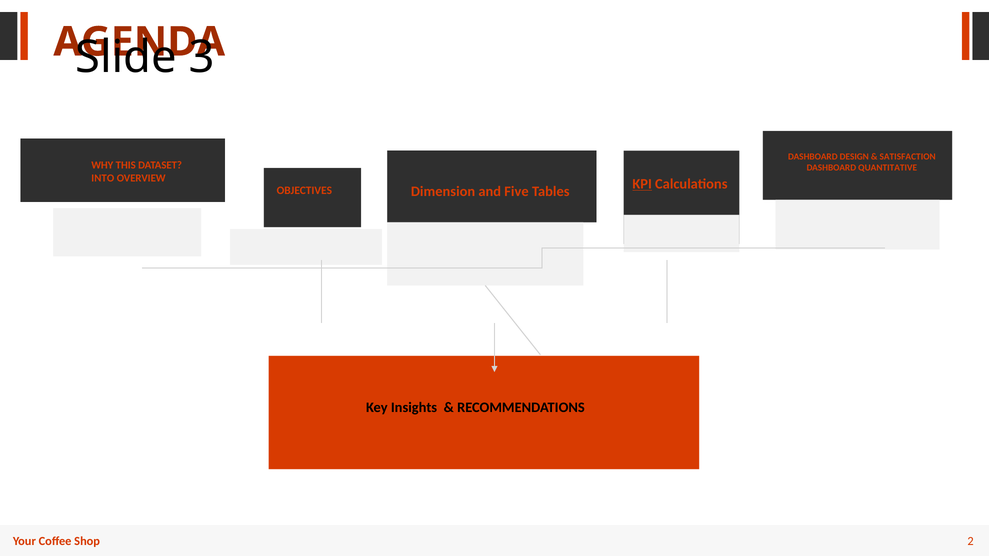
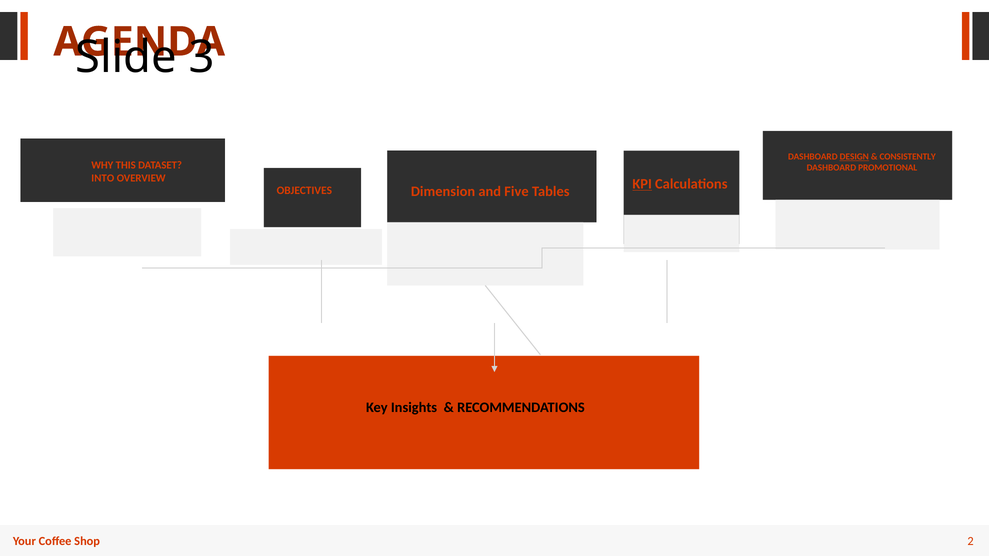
DESIGN underline: none -> present (854, 157)
SATISFACTION: SATISFACTION -> CONSISTENTLY (908, 157)
QUANTITATIVE: QUANTITATIVE -> PROMOTIONAL (888, 168)
